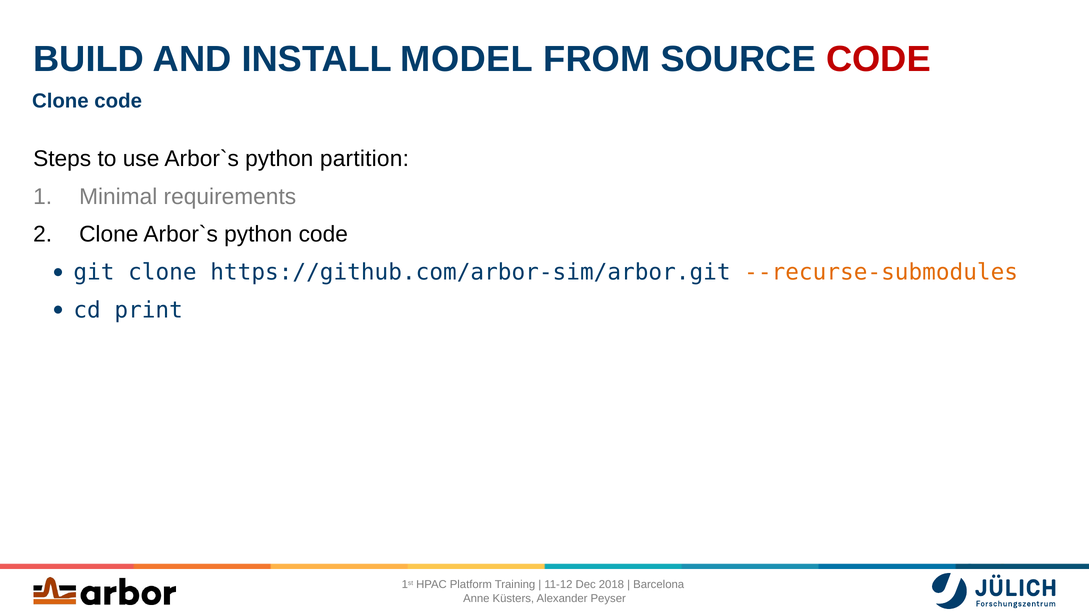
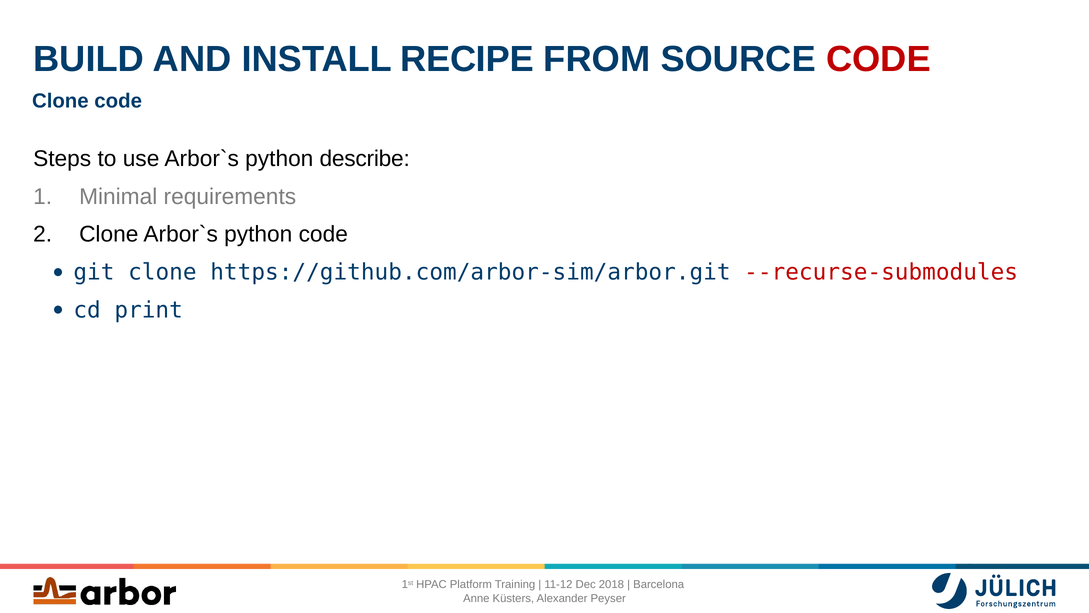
MODEL: MODEL -> RECIPE (467, 59)
partition: partition -> describe (365, 159)
--recurse-submodules colour: orange -> red (881, 272)
